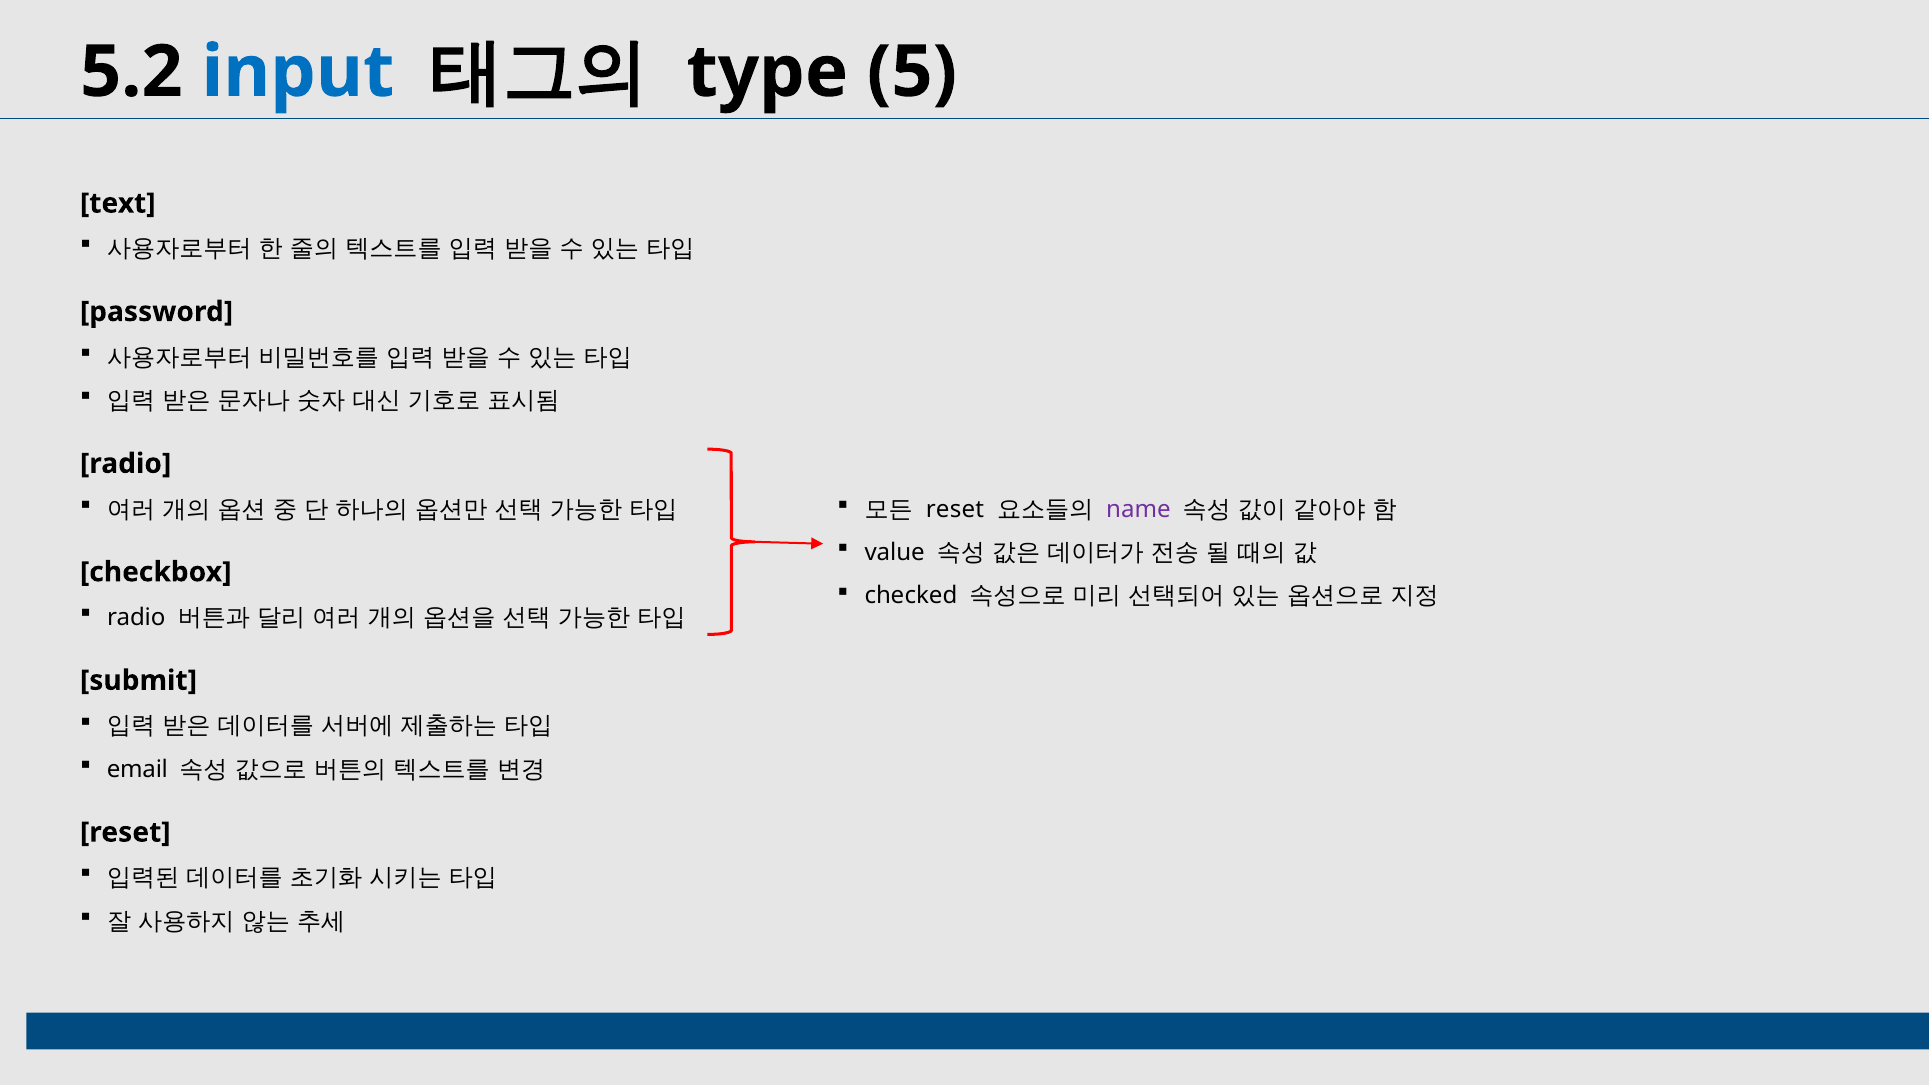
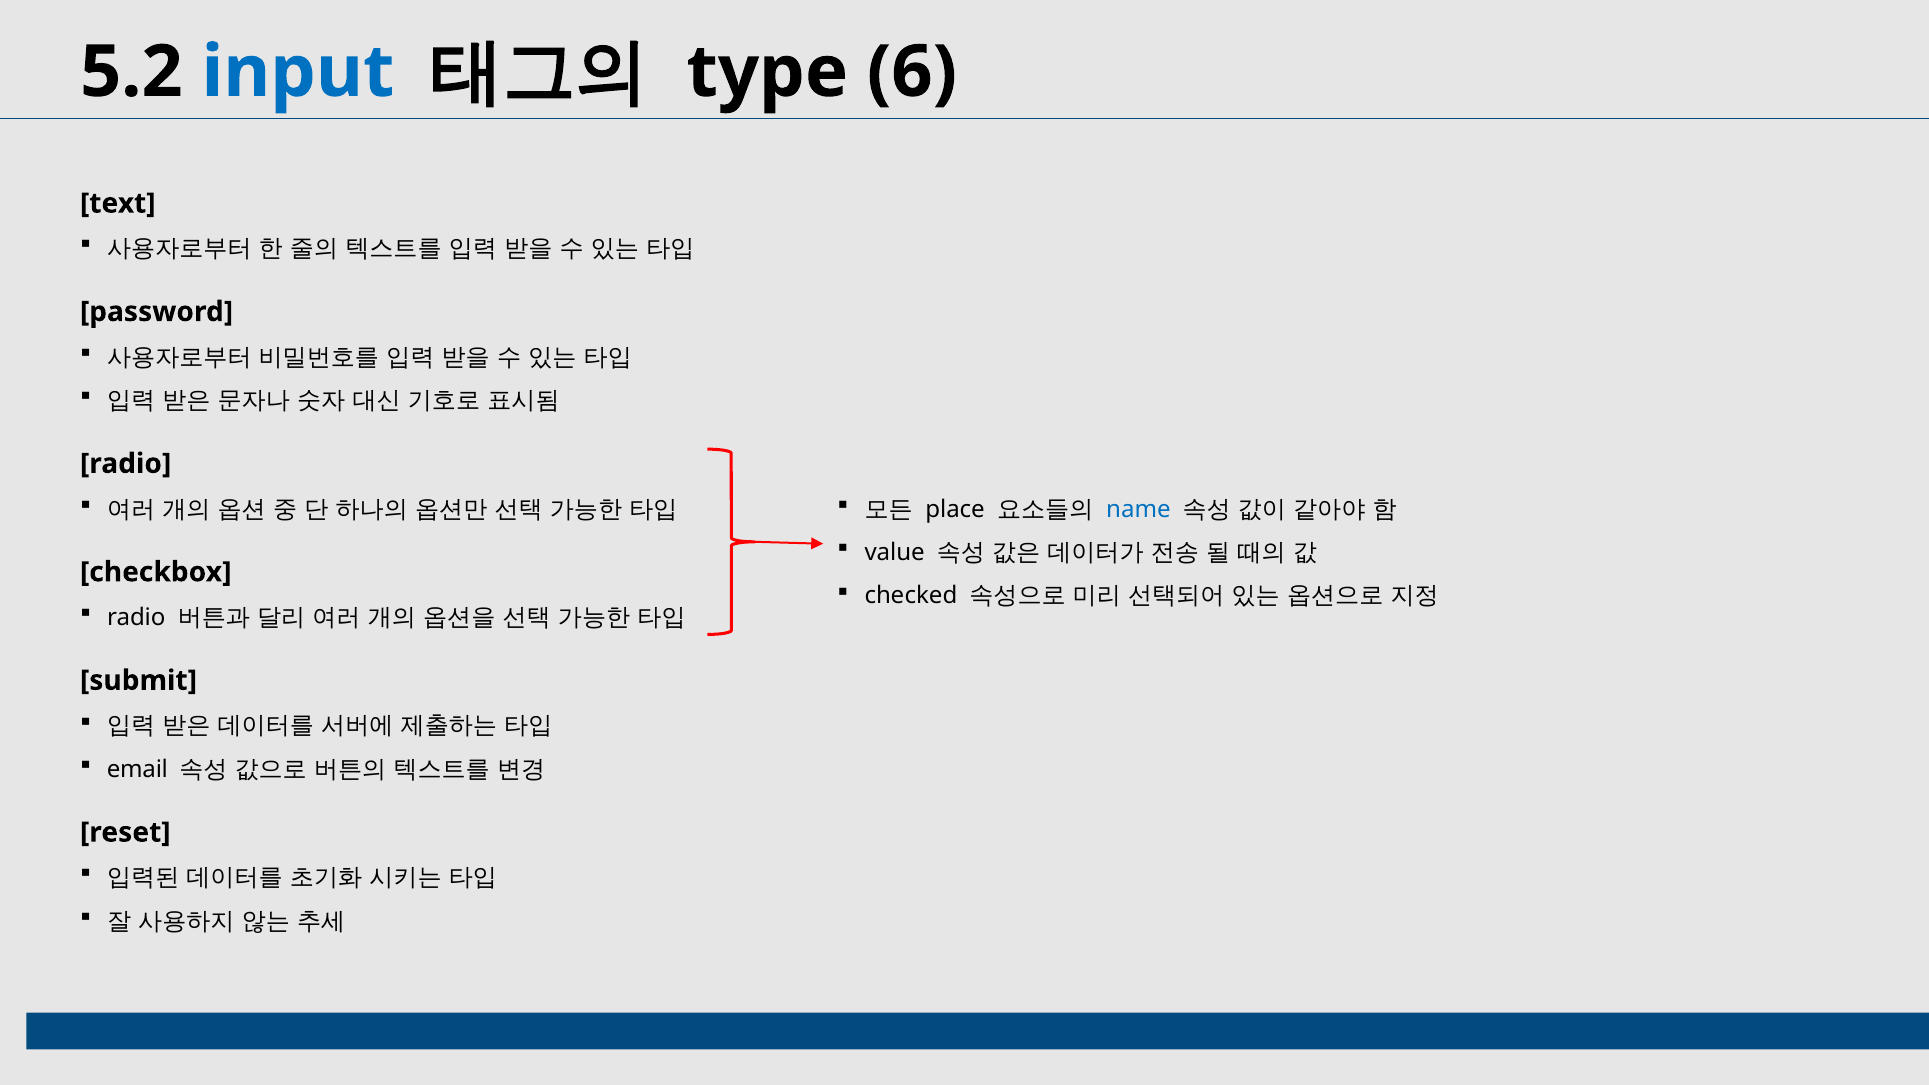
5: 5 -> 6 (912, 72)
reset: reset -> place (955, 509)
name colour: purple -> blue (1138, 509)
